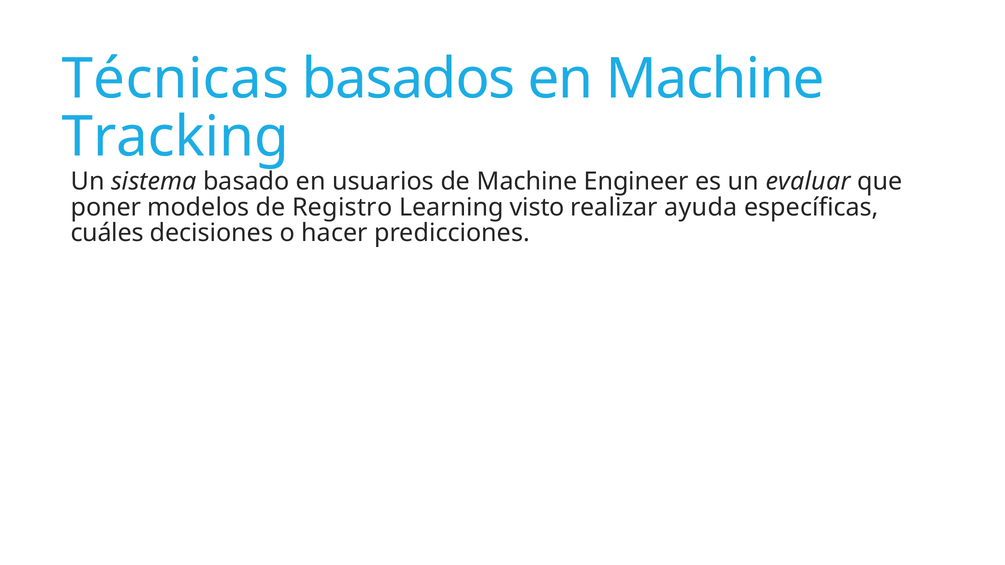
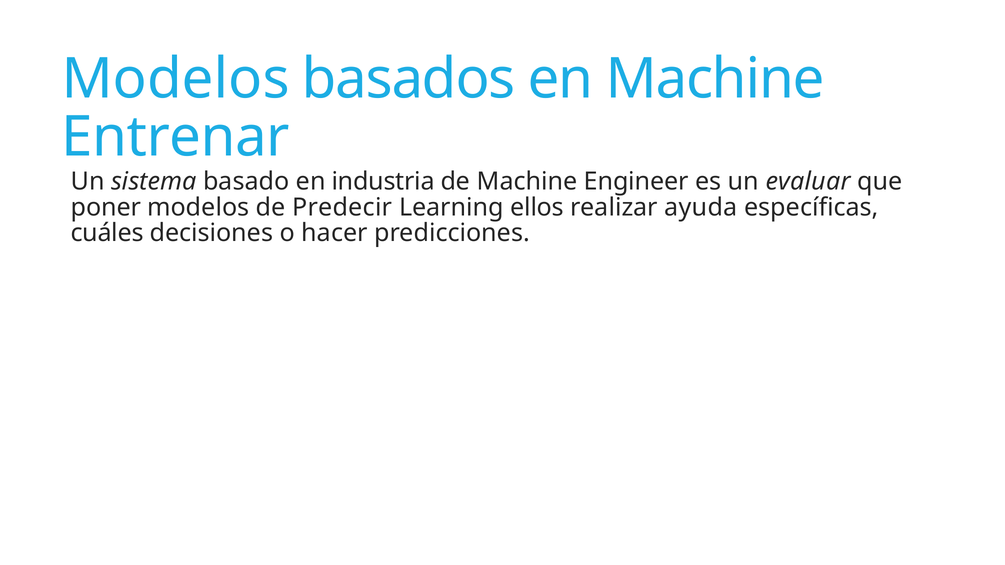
Técnicas: Técnicas -> Modelos (176, 79)
Tracking: Tracking -> Entrenar (176, 137)
usuarios: usuarios -> industria (383, 182)
Registro: Registro -> Predecir (342, 207)
visto: visto -> ellos (537, 207)
